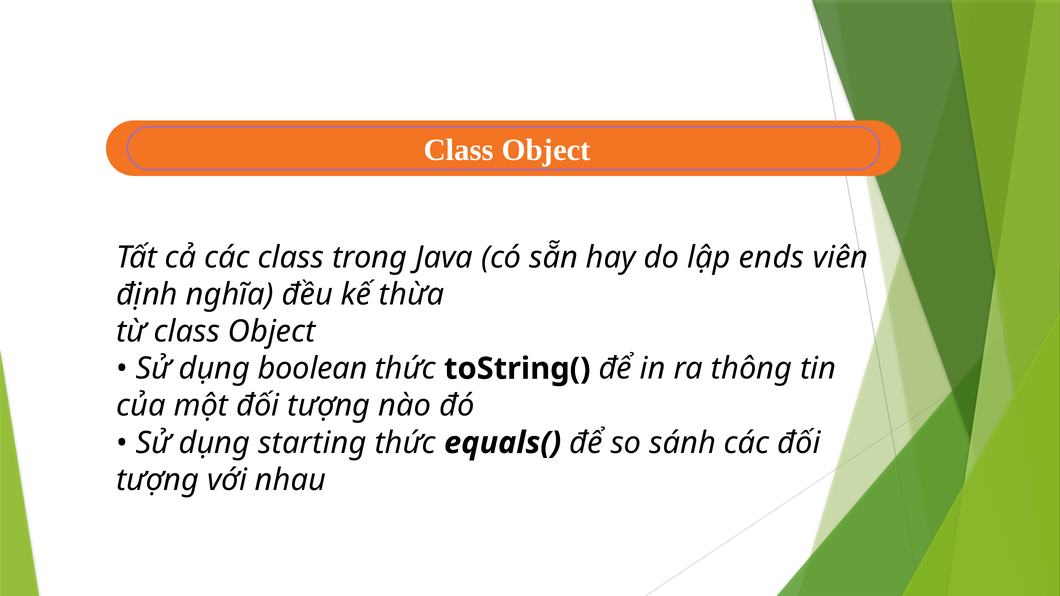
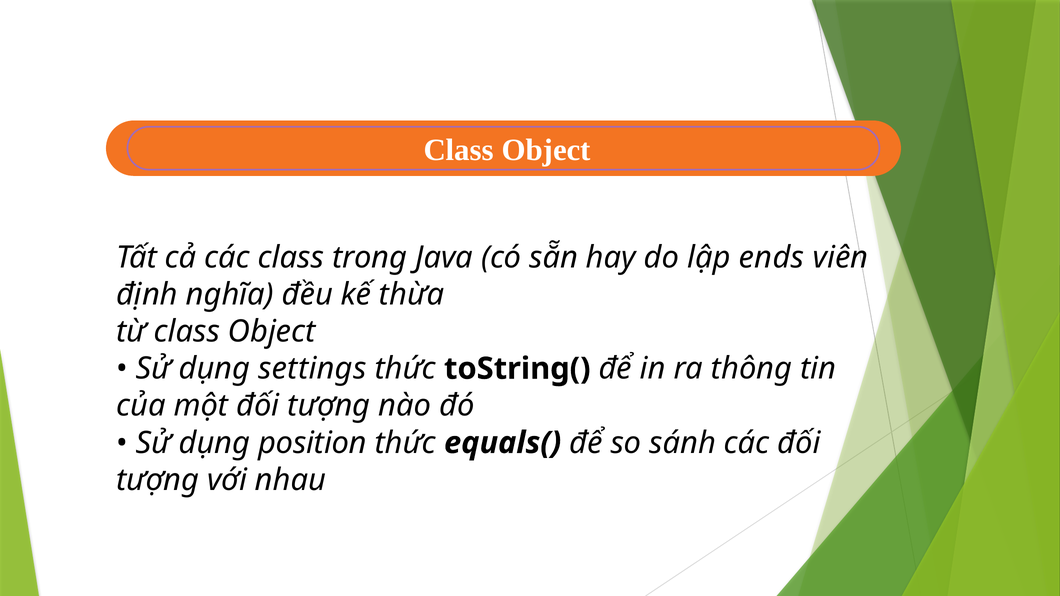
boolean: boolean -> settings (312, 369)
starting: starting -> position (313, 443)
